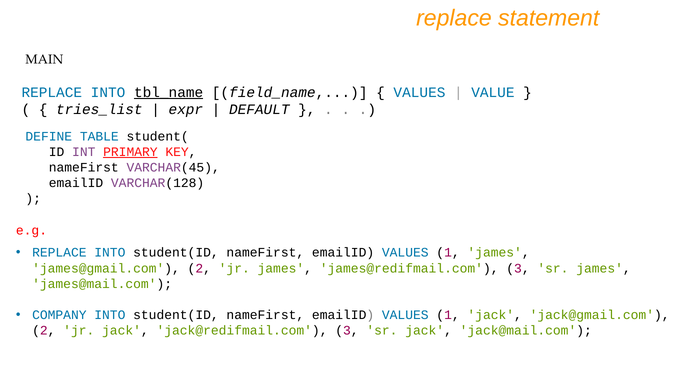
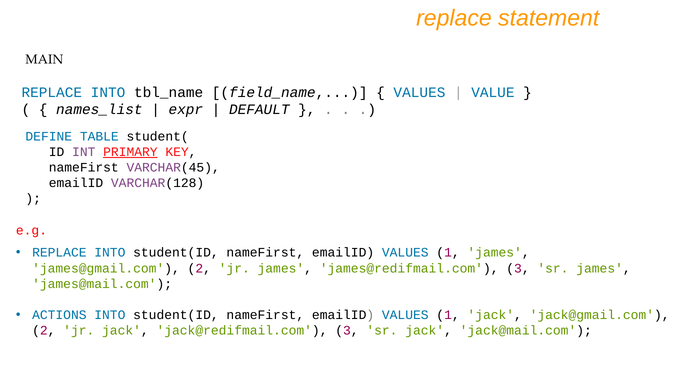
tbl_name underline: present -> none (169, 92)
tries_list: tries_list -> names_list (99, 110)
COMPANY: COMPANY -> ACTIONS (59, 315)
